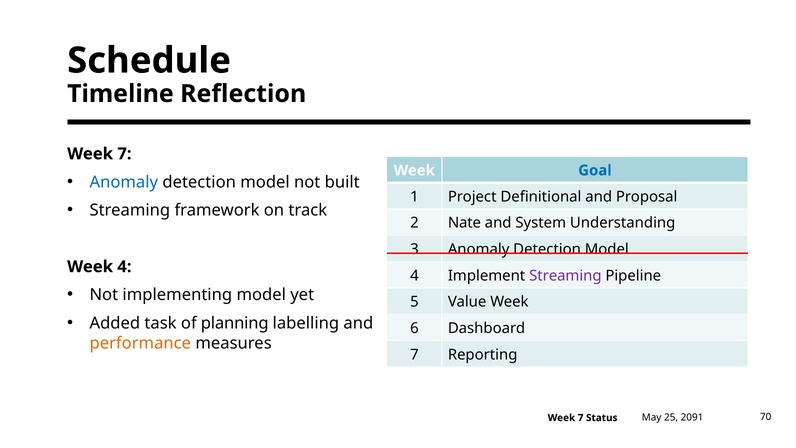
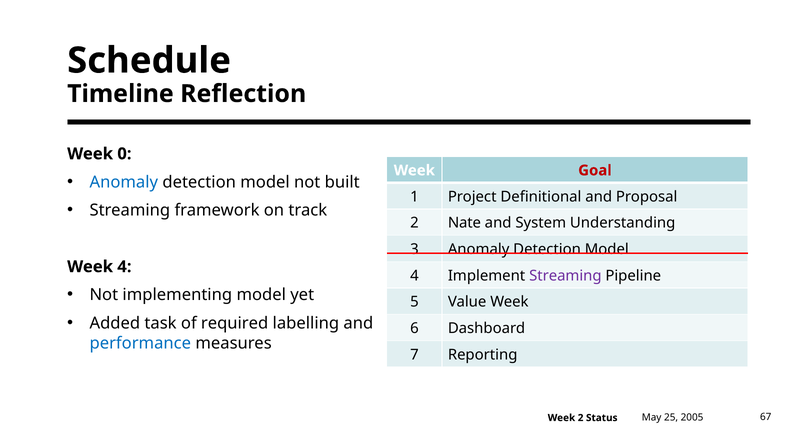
7: 7 -> 0 (124, 154)
Goal colour: blue -> red (595, 170)
planning: planning -> required (235, 323)
performance colour: orange -> blue (140, 343)
2091: 2091 -> 2005 (692, 417)
7: 7 -> 2 (581, 418)
70: 70 -> 67 (766, 417)
